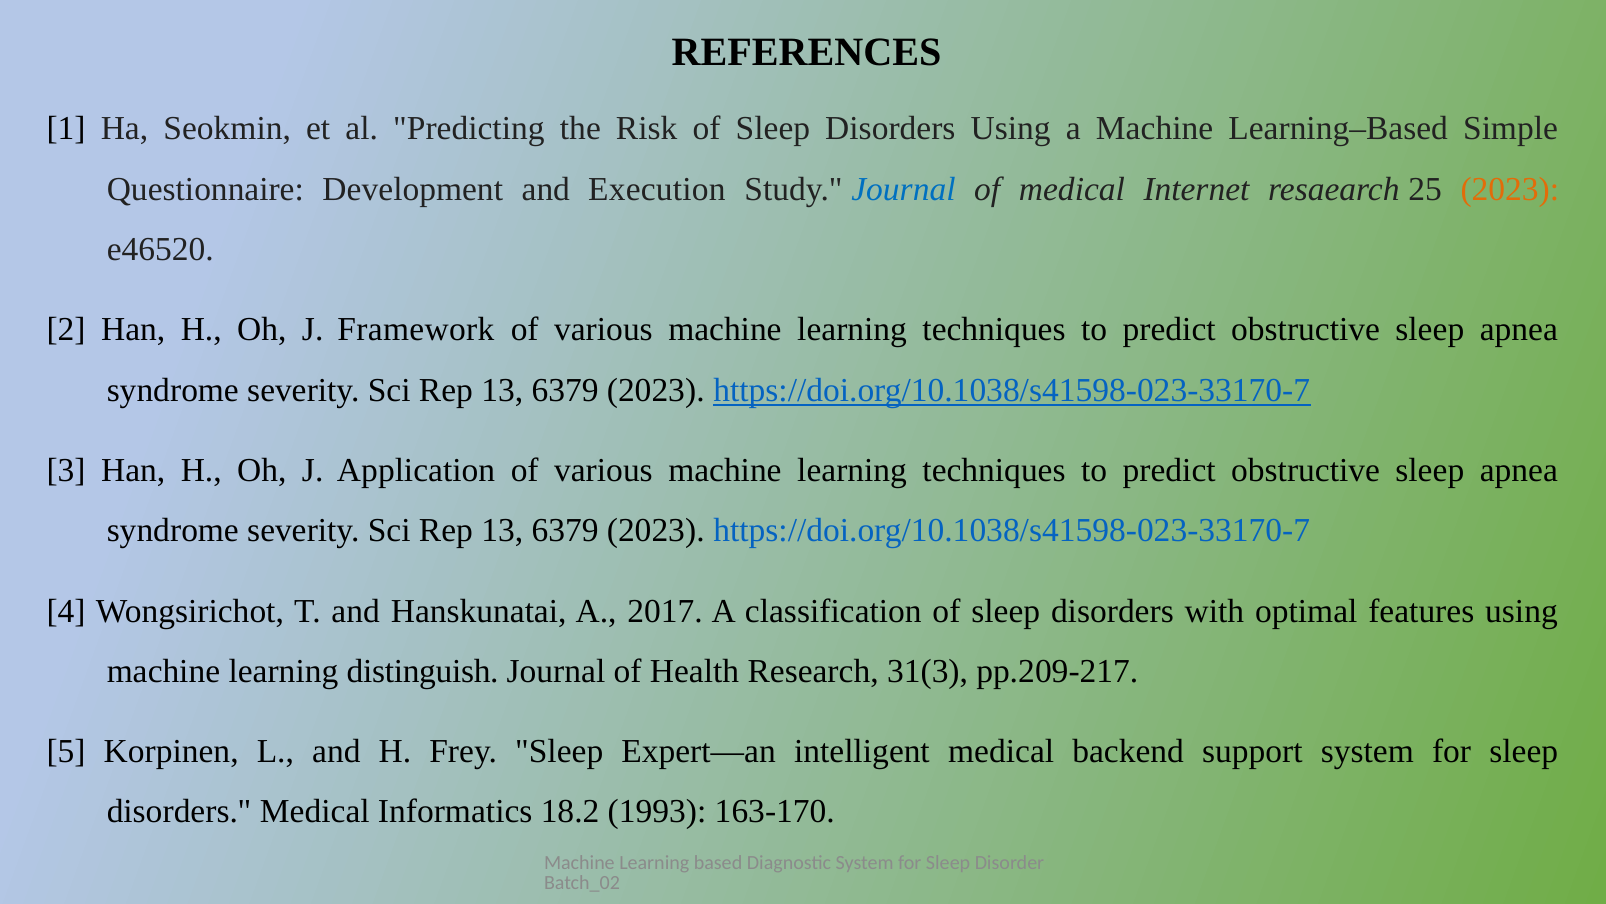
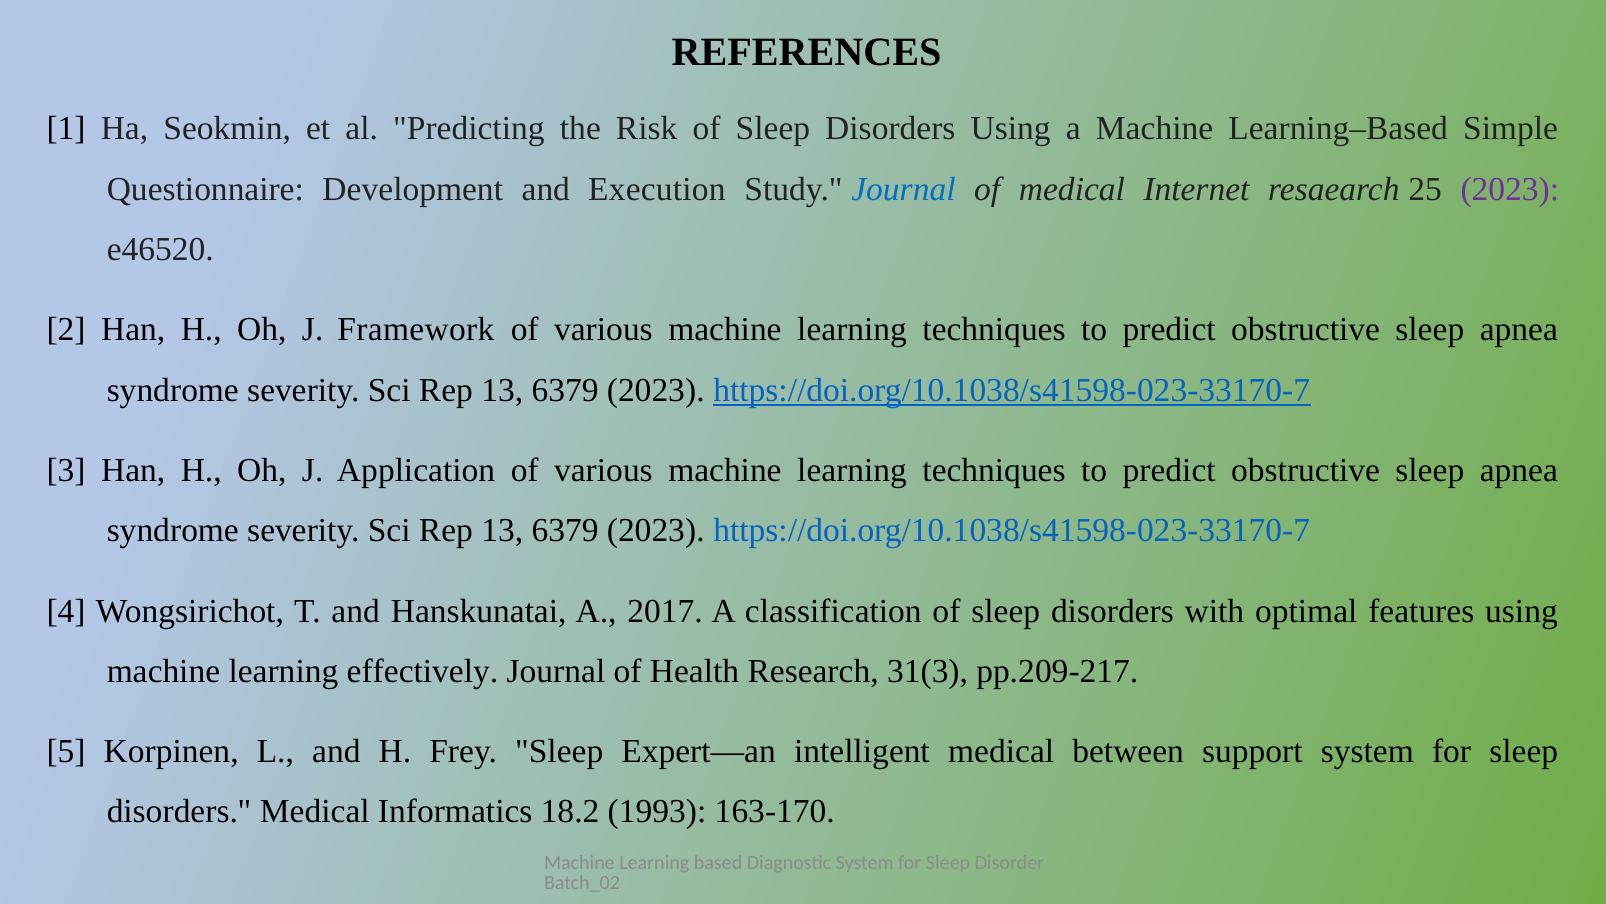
2023 colour: orange -> purple (1510, 189)
distinguish: distinguish -> effectively (422, 671)
backend: backend -> between (1128, 751)
